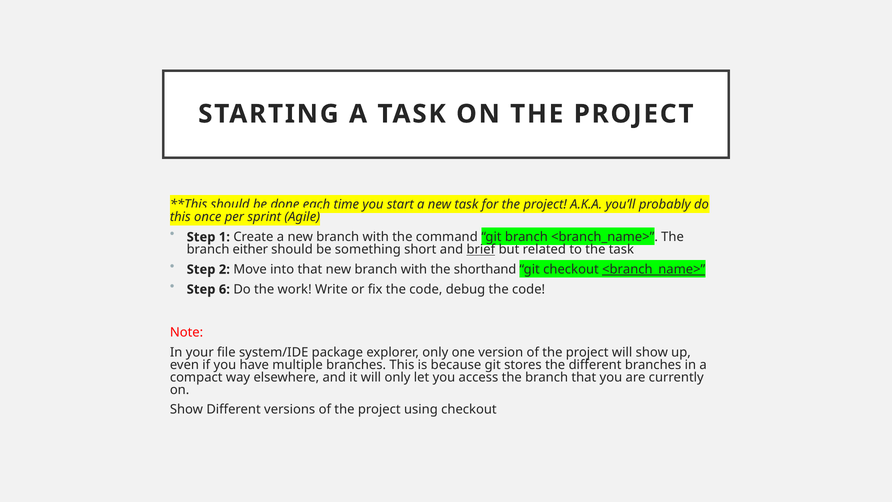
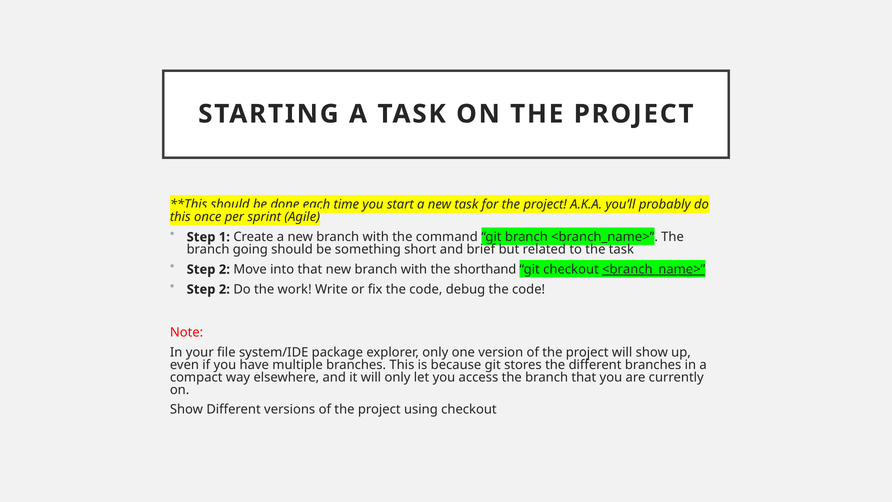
either: either -> going (250, 249)
brief underline: present -> none (481, 249)
6: 6 -> 2 (224, 289)
